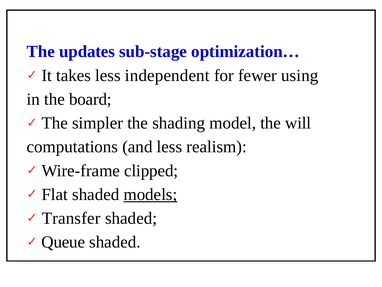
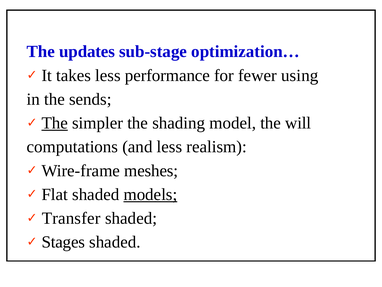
independent: independent -> performance (167, 75)
board: board -> sends (90, 99)
The underline: none -> present (55, 123)
clipped: clipped -> meshes (151, 170)
Queue: Queue -> Stages (63, 242)
